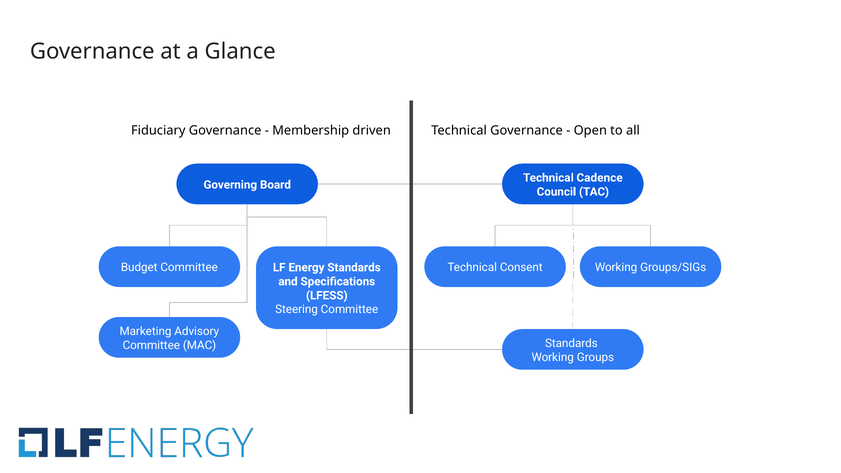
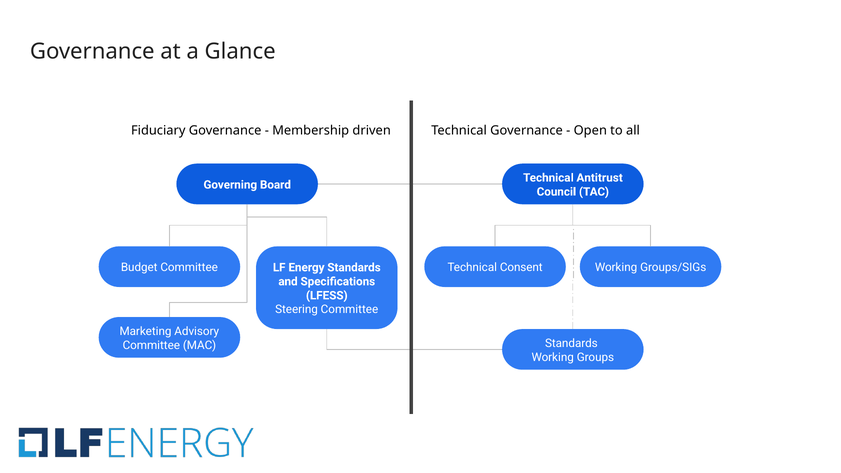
Cadence: Cadence -> Antitrust (600, 178)
